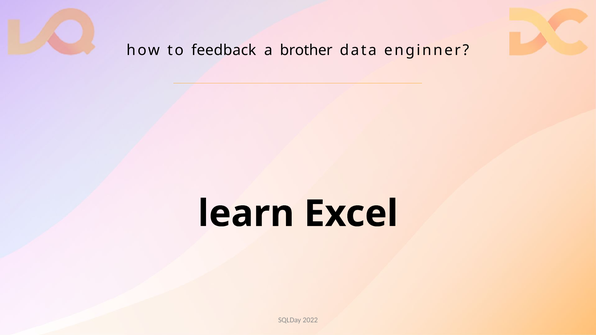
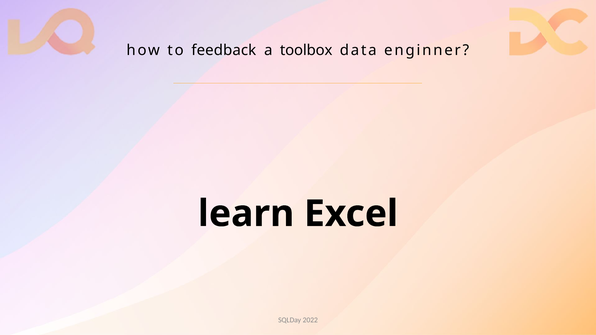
brother: brother -> toolbox (306, 50)
